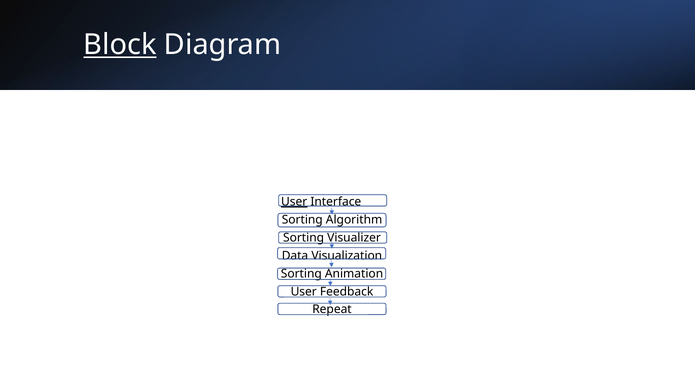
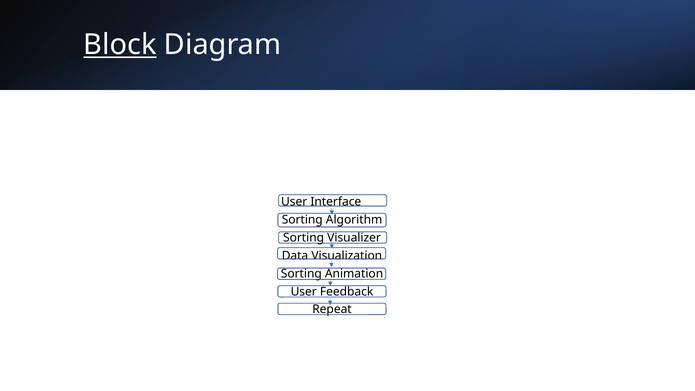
User underline: present -> none (294, 202)
